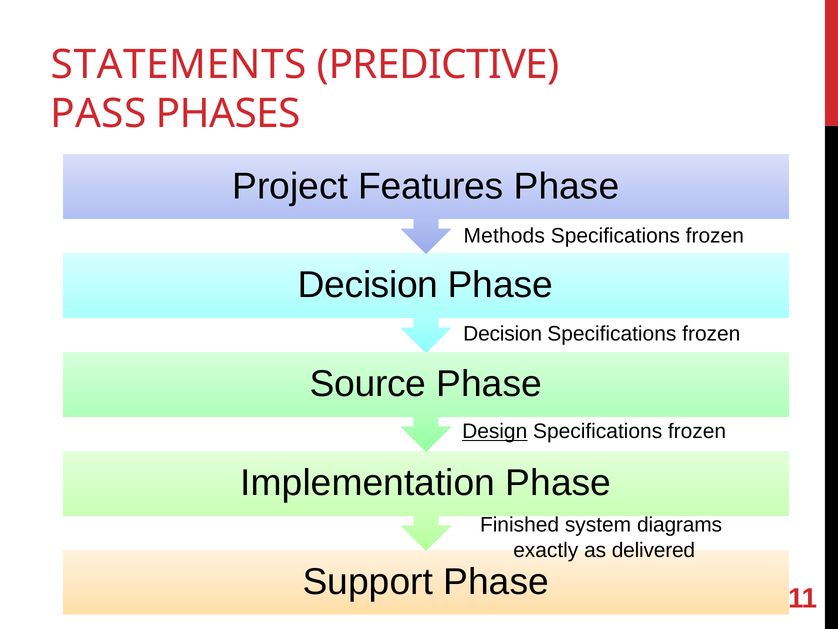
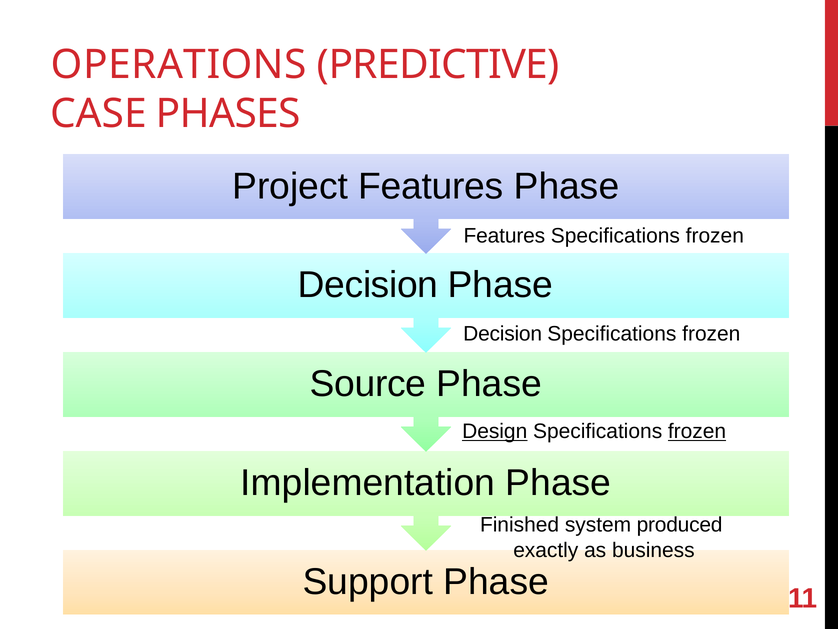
STATEMENTS: STATEMENTS -> OPERATIONS (179, 65)
PASS: PASS -> CASE (99, 114)
Methods: Methods -> Features (504, 236)
frozen underline: none -> present (697, 431)
diagrams: diagrams -> produced (680, 525)
delivered: delivered -> business (653, 550)
